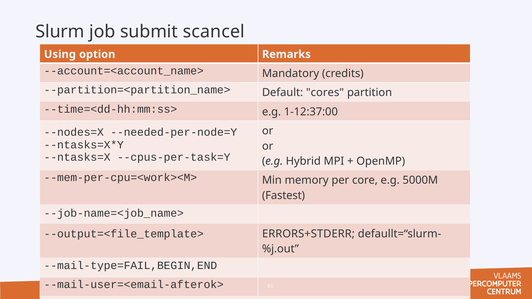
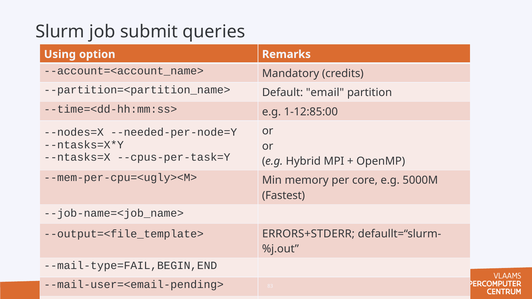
scancel: scancel -> queries (214, 32)
cores: cores -> email (325, 93)
1-12:37:00: 1-12:37:00 -> 1-12:85:00 (311, 112)
--mem-per-cpu=<work><M>: --mem-per-cpu=<work><M> -> --mem-per-cpu=<ugly><M> (120, 178)
--mail-user=<email-afterok>: --mail-user=<email-afterok> -> --mail-user=<email-pending> (134, 285)
